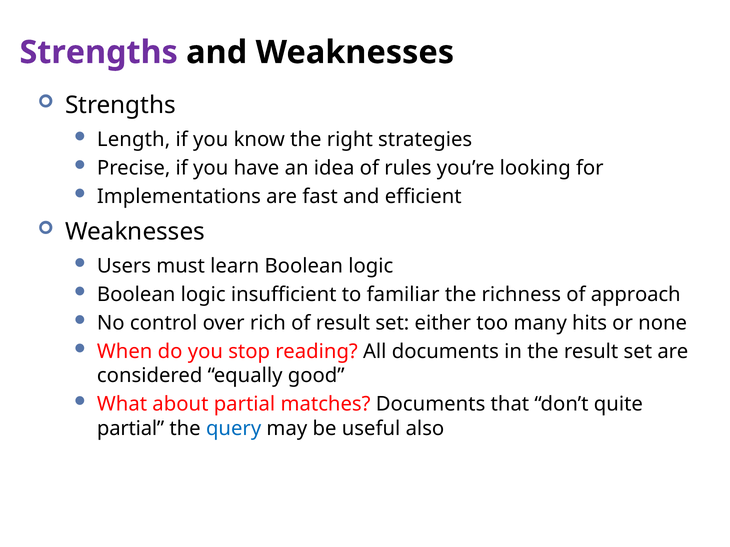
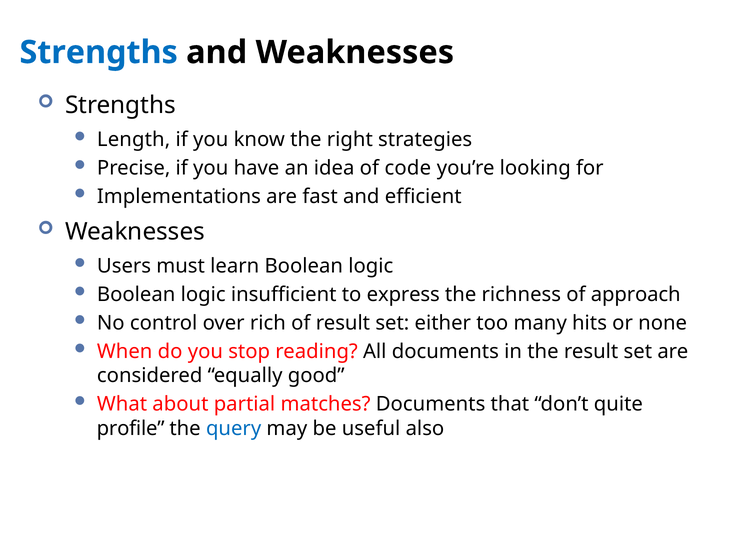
Strengths colour: purple -> blue (99, 52)
rules: rules -> code (408, 168)
familiar: familiar -> express (403, 295)
partial: partial -> profile (131, 429)
